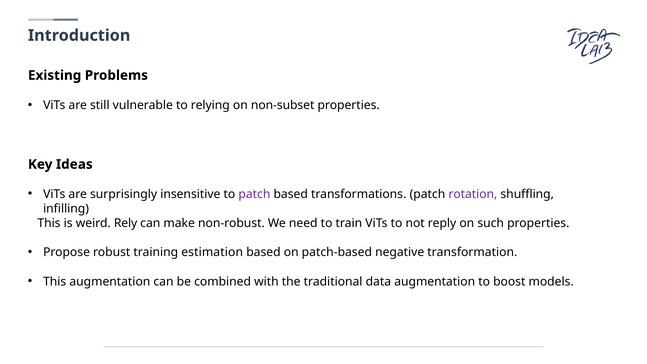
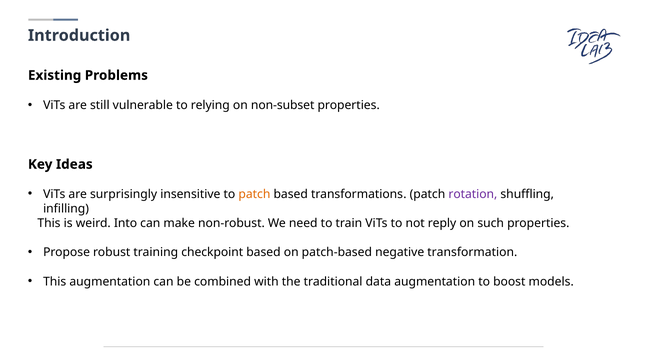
patch colour: purple -> orange (254, 194)
Rely: Rely -> Into (126, 223)
estimation: estimation -> checkpoint (212, 252)
